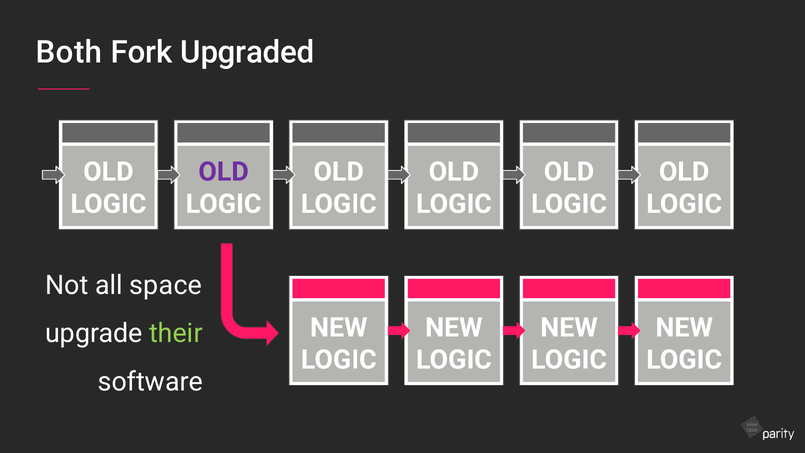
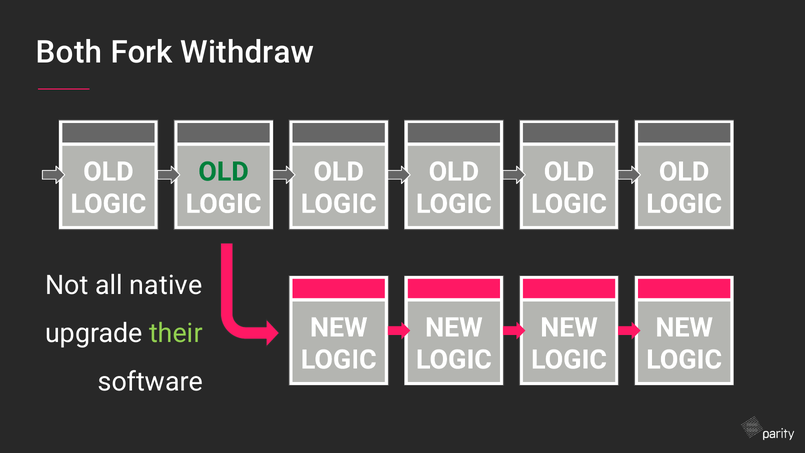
Upgraded: Upgraded -> Withdraw (247, 52)
OLD colour: purple -> green (224, 172)
space: space -> native (166, 285)
